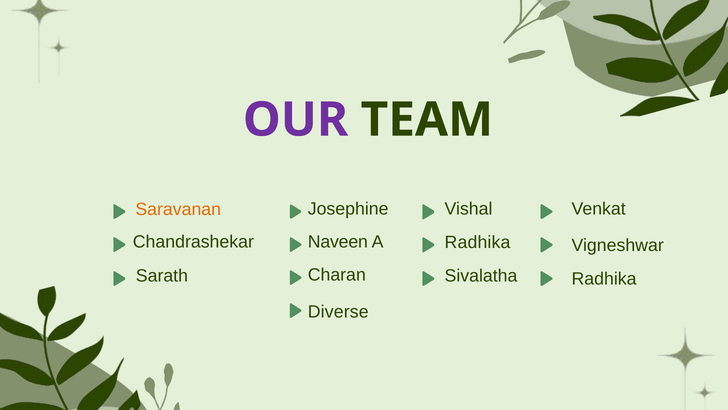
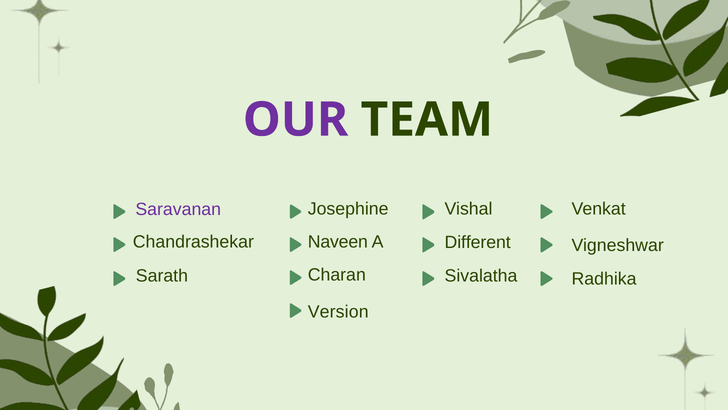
Saravanan colour: orange -> purple (178, 209)
Radhika: Radhika -> Different (478, 242)
Diverse: Diverse -> Version (338, 311)
